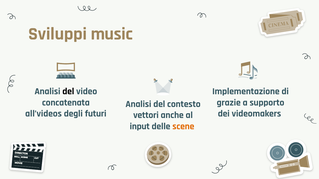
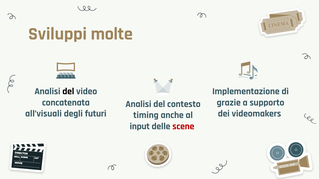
music: music -> molte (112, 34)
all’videos: all’videos -> all’visuali (44, 114)
vettori: vettori -> timing (146, 115)
scene colour: orange -> red (183, 127)
